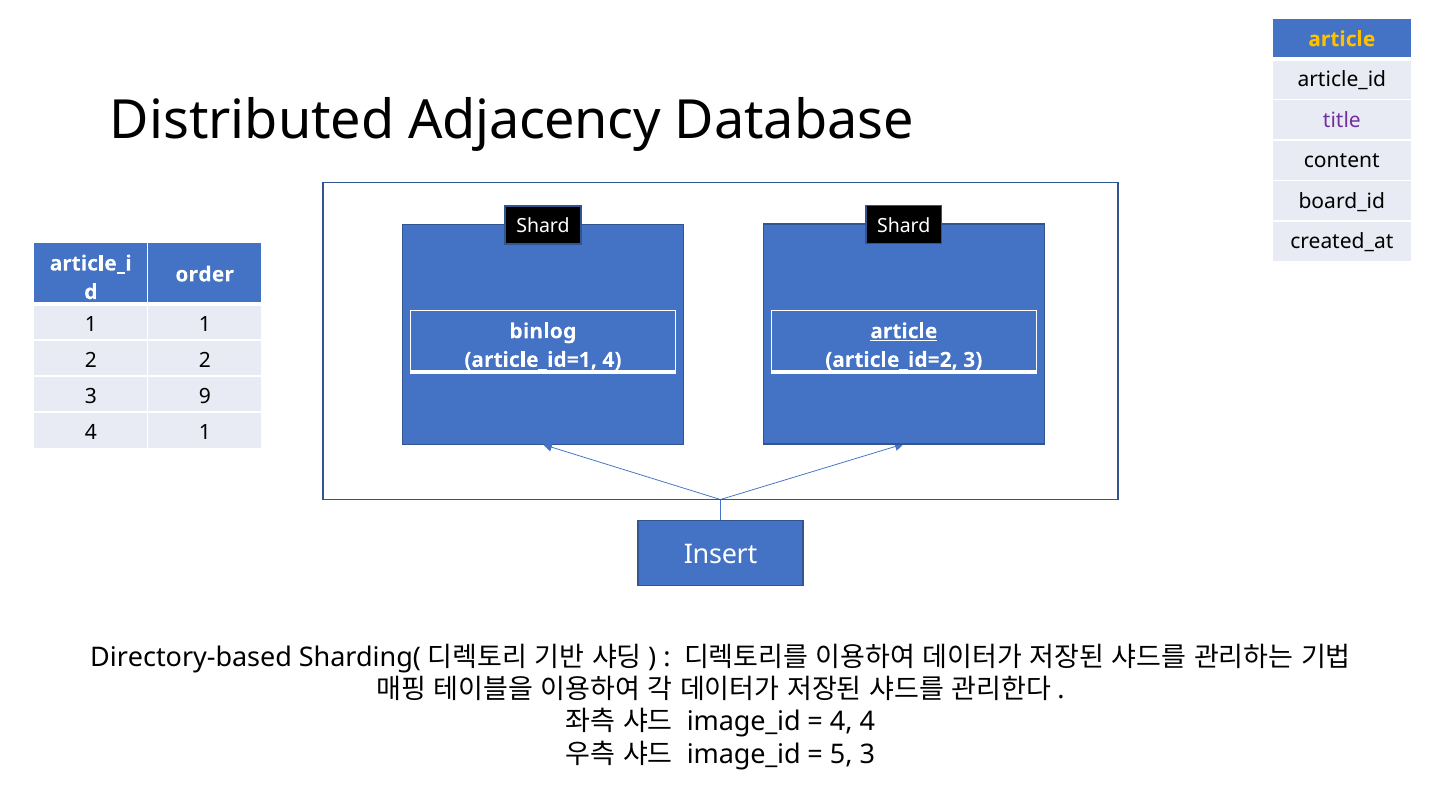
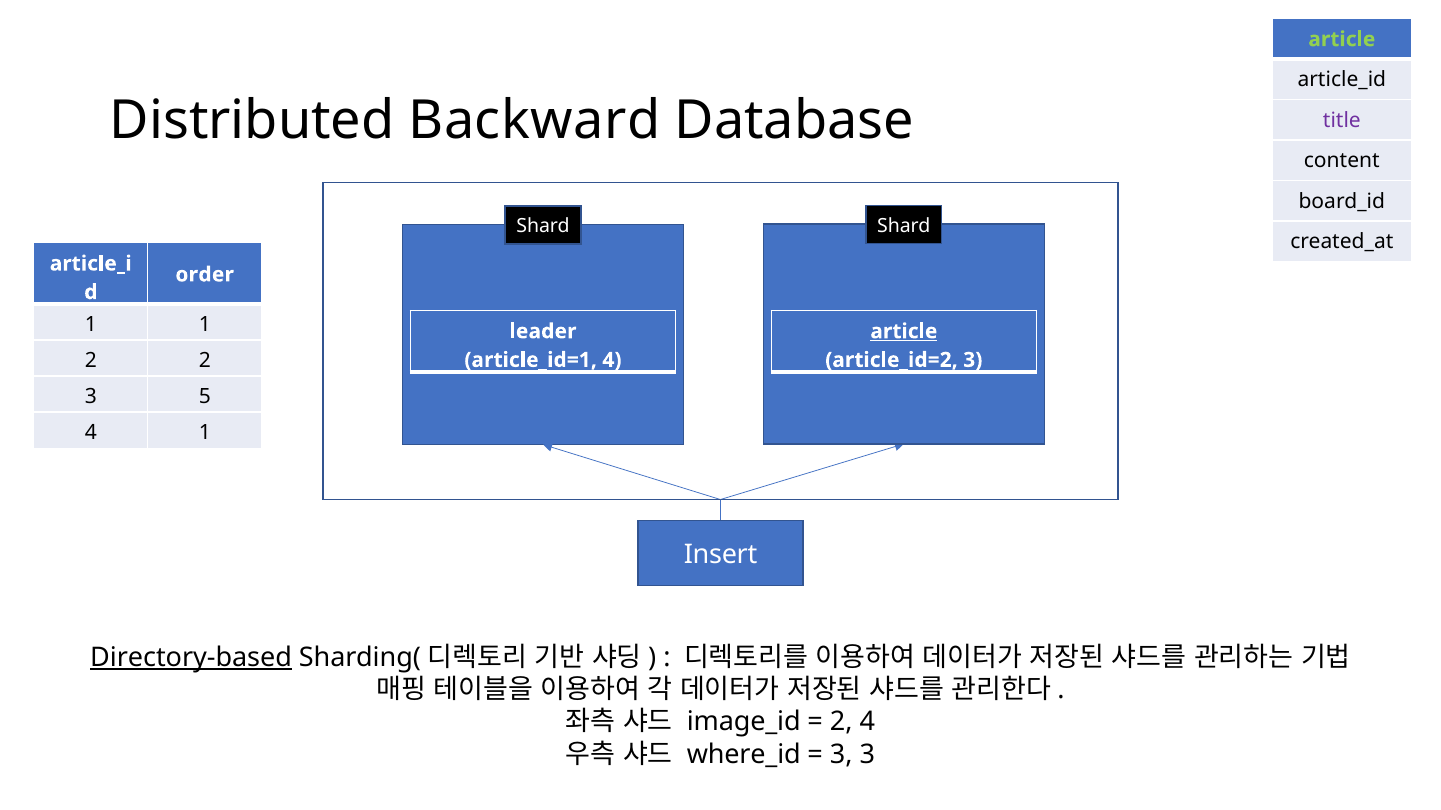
article colour: yellow -> light green (1342, 39)
Adjacency: Adjacency -> Backward (534, 121)
binlog: binlog -> leader (543, 332)
9: 9 -> 5 (205, 397)
Directory-based underline: none -> present (191, 658)
4: 4 -> 2 (841, 722)
image_id: image_id -> where_id (744, 755)
5: 5 -> 3 (841, 755)
